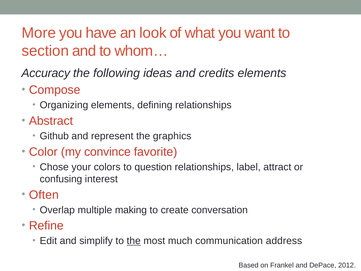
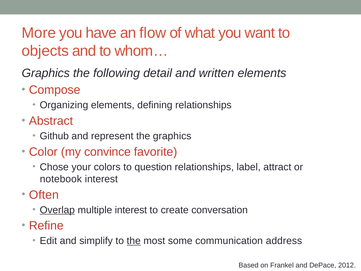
look: look -> flow (153, 33)
section: section -> objects (45, 51)
Accuracy: Accuracy -> Graphics (46, 73)
ideas: ideas -> detail (158, 73)
credits: credits -> written (217, 73)
confusing: confusing -> notebook (61, 179)
Overlap underline: none -> present (57, 210)
multiple making: making -> interest (131, 210)
much: much -> some (180, 241)
